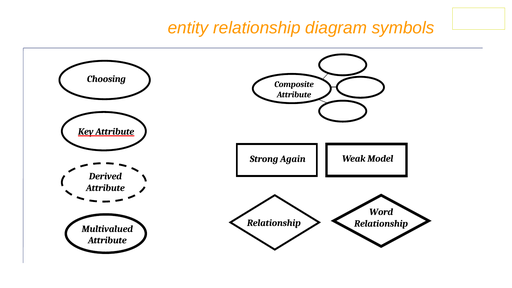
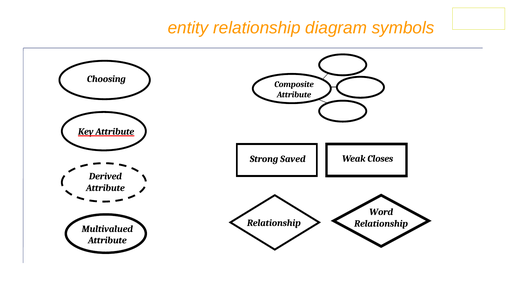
Model: Model -> Closes (380, 159)
Again: Again -> Saved (293, 159)
